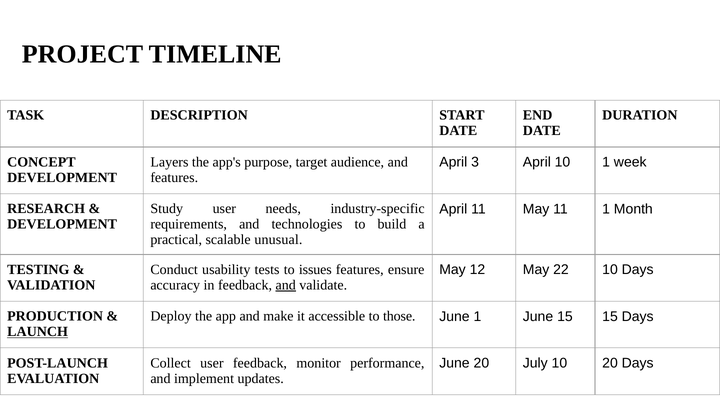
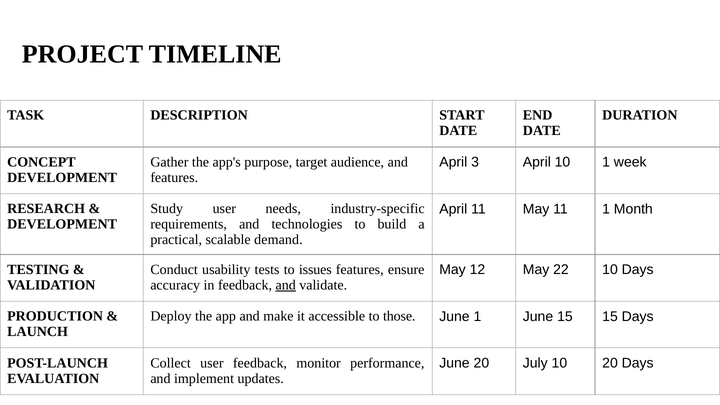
Layers: Layers -> Gather (169, 162)
unusual: unusual -> demand (278, 240)
LAUNCH underline: present -> none (38, 332)
